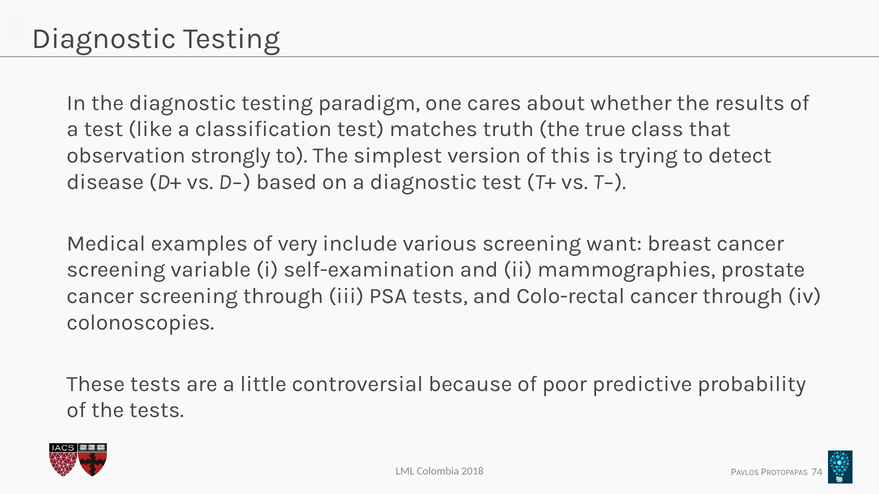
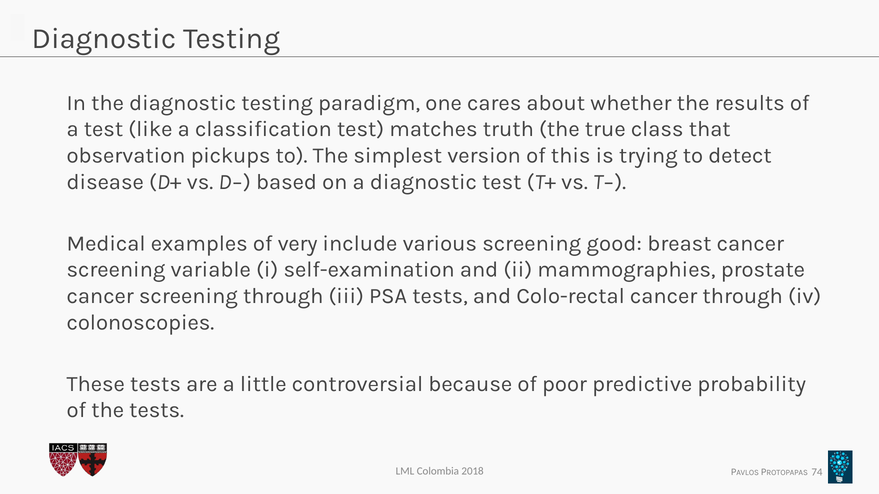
strongly: strongly -> pickups (231, 156)
want: want -> good (614, 244)
